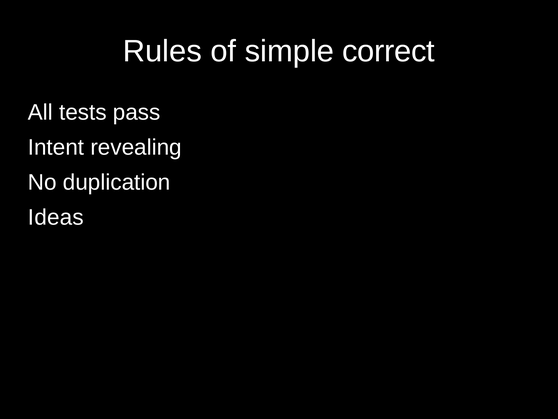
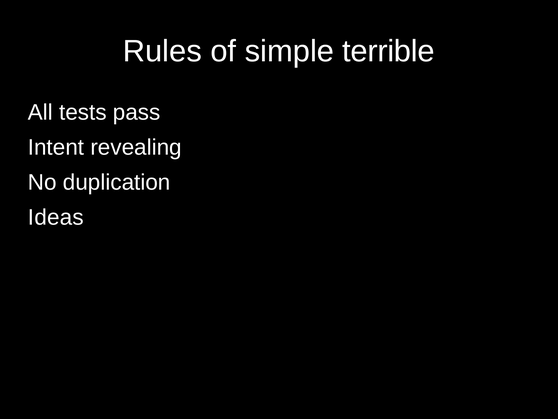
correct: correct -> terrible (388, 51)
